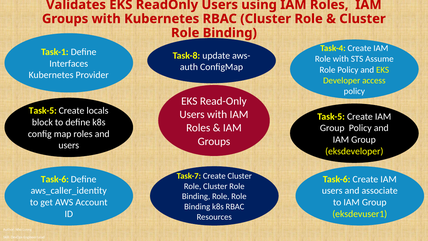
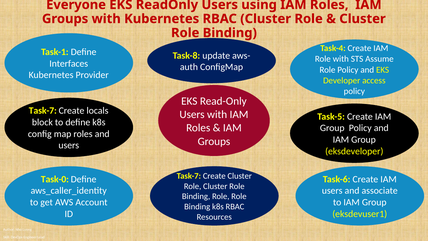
Validates: Validates -> Everyone (76, 5)
Task-5: Task-5 -> Task-7 (43, 111)
Task-6: Task-6 -> Task-0 (55, 179)
